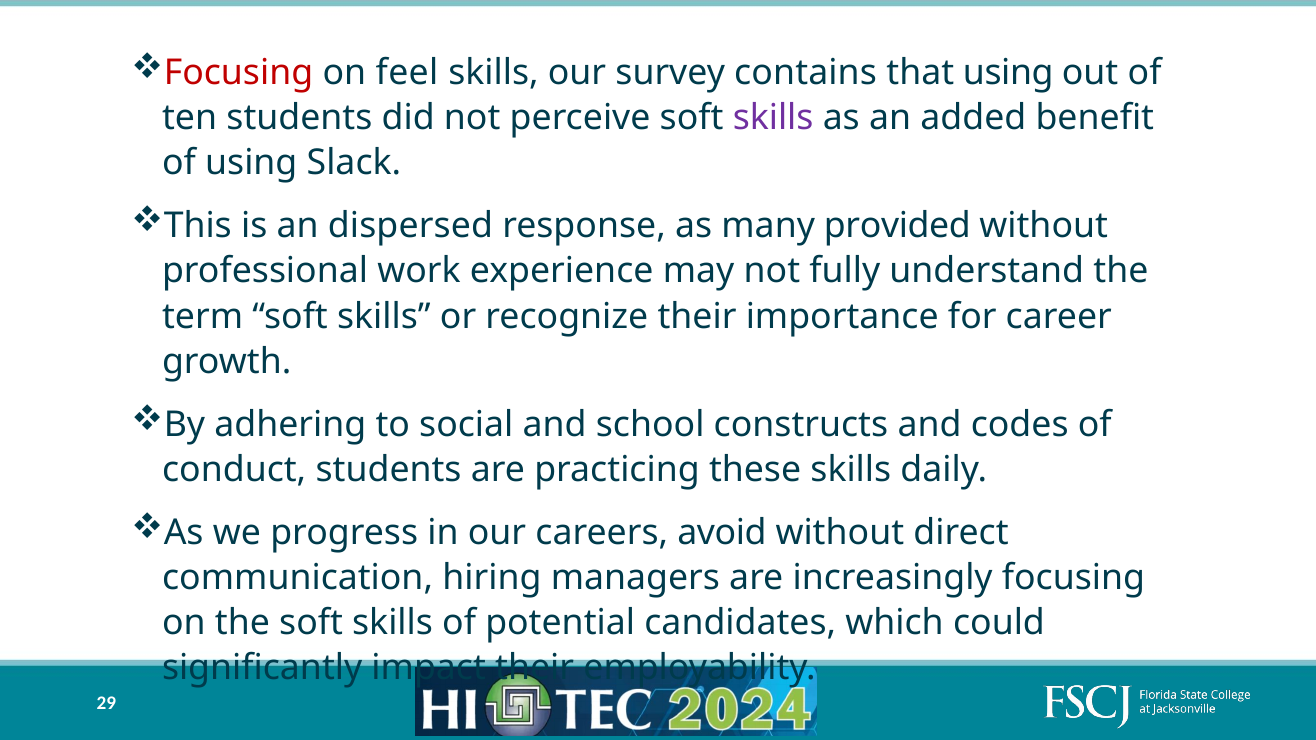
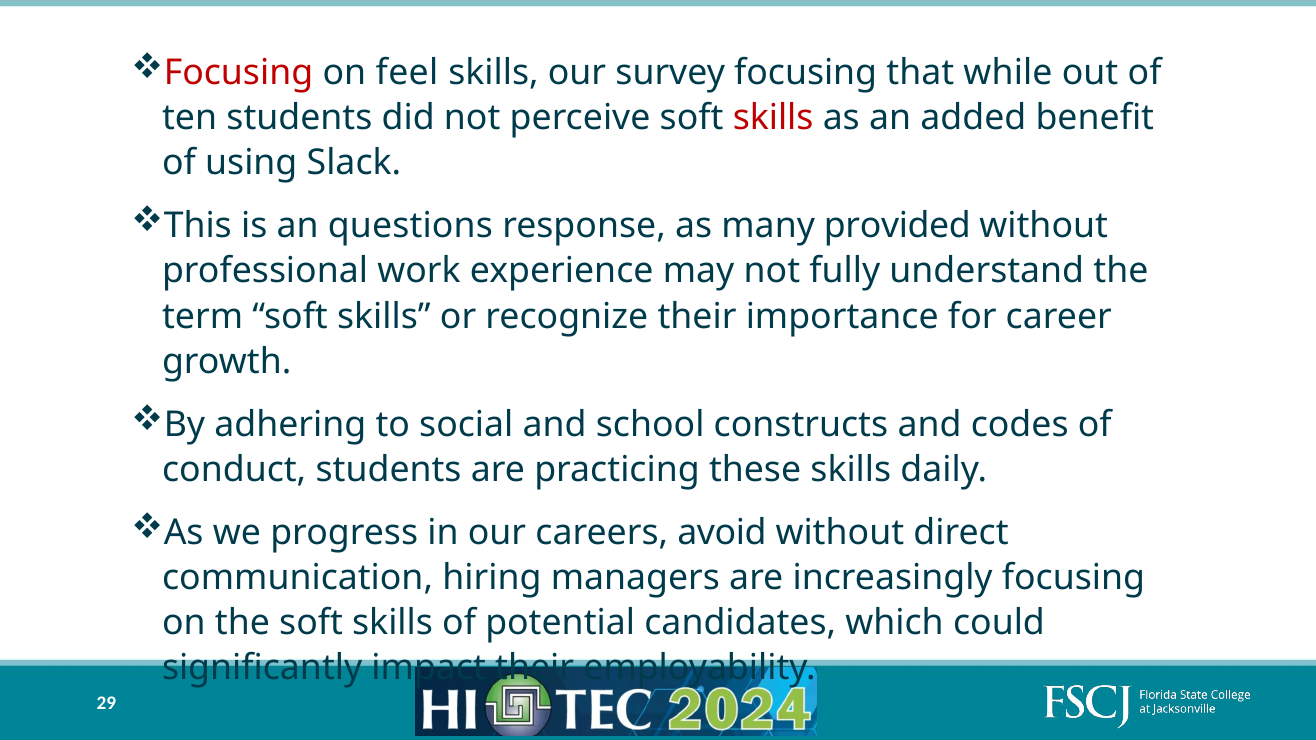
survey contains: contains -> focusing (806, 72)
that using: using -> while (1008, 72)
skills colour: purple -> red (773, 118)
dispersed: dispersed -> questions (410, 226)
